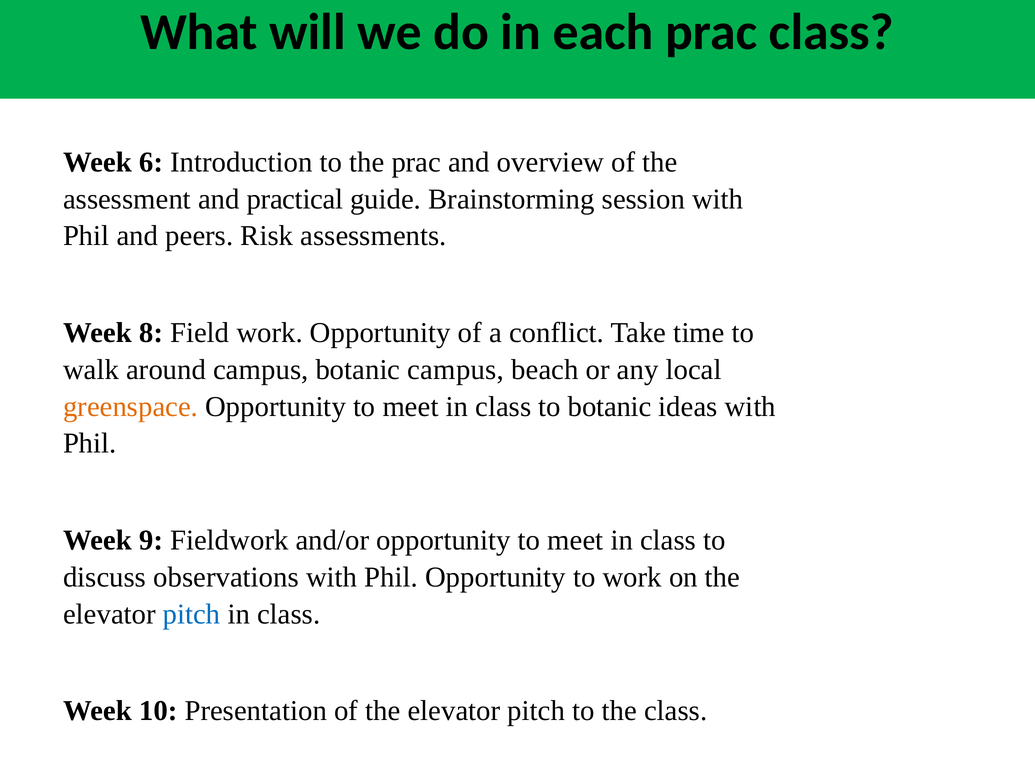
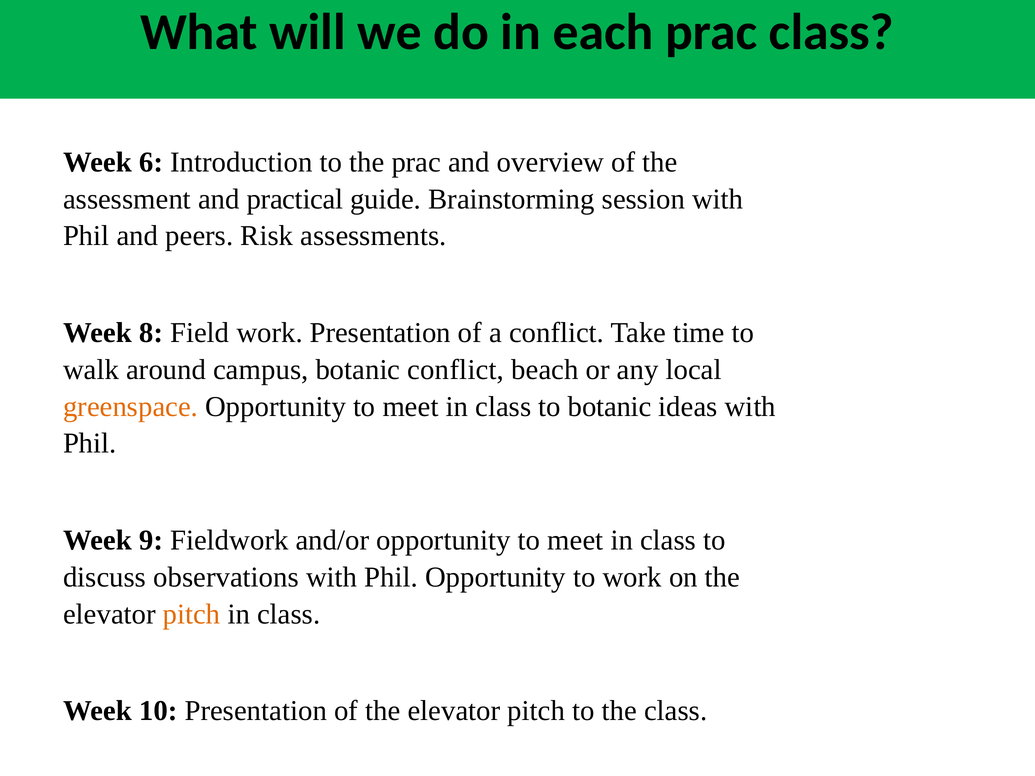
work Opportunity: Opportunity -> Presentation (380, 333)
botanic campus: campus -> conflict (456, 370)
pitch colour: blue -> orange (192, 614)
